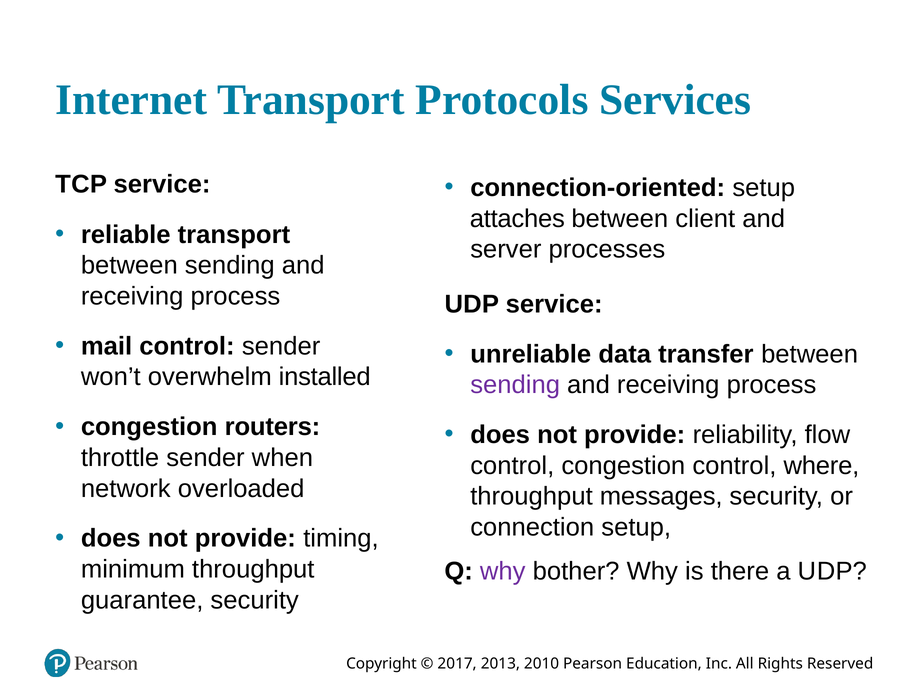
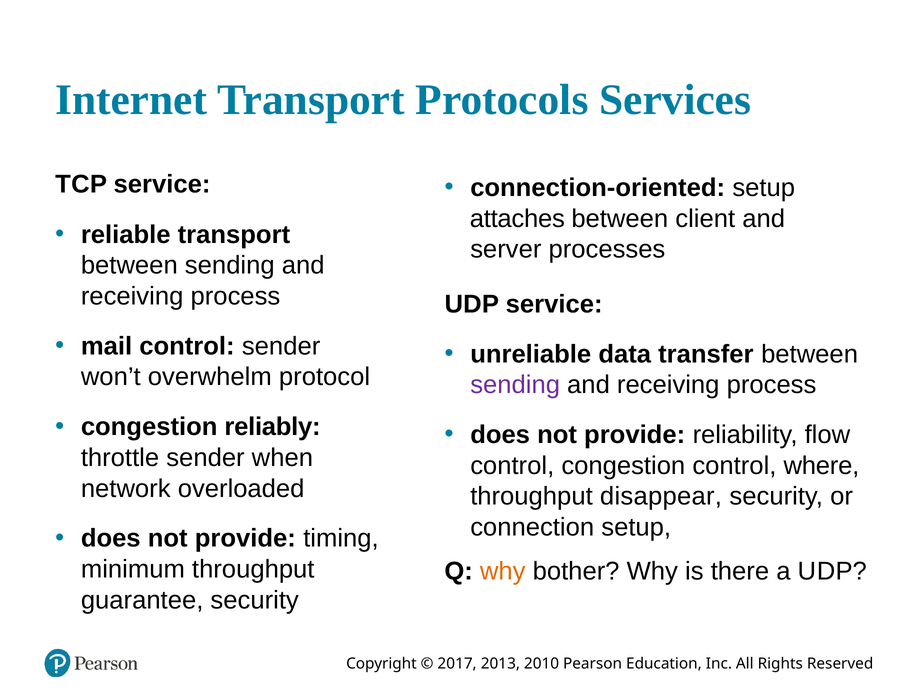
installed: installed -> protocol (325, 377)
routers: routers -> reliably (273, 427)
messages: messages -> disappear (661, 496)
why colour: purple -> orange (503, 571)
